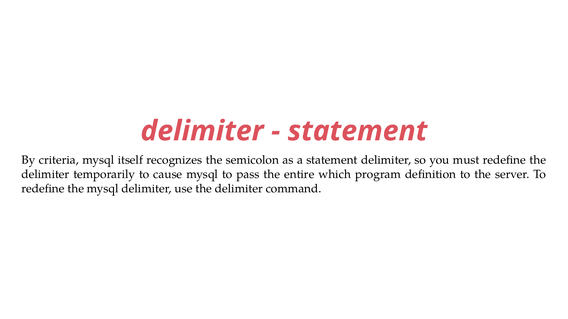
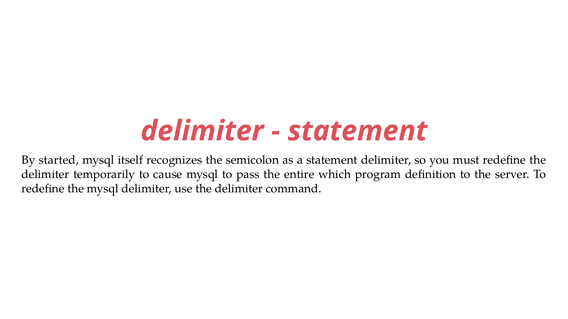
criteria: criteria -> started (59, 160)
